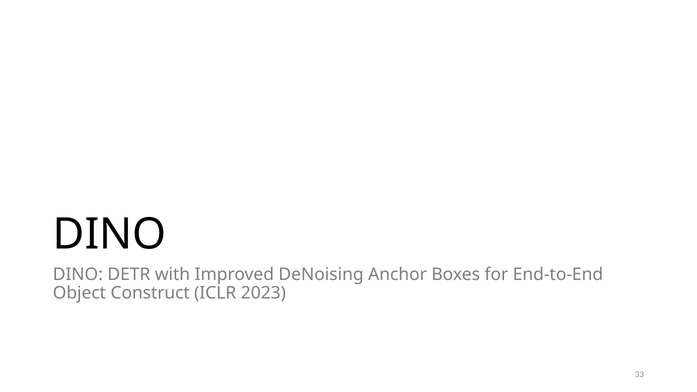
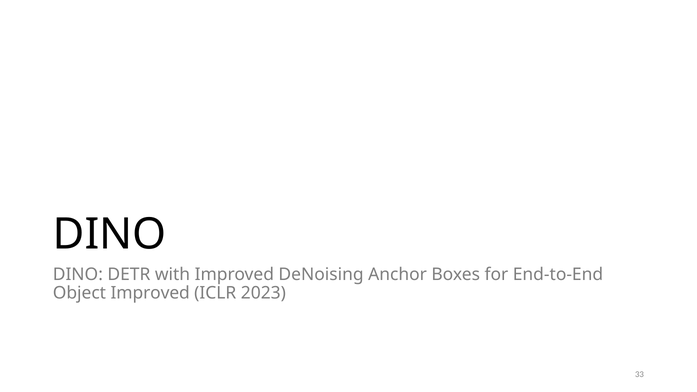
Object Construct: Construct -> Improved (150, 293)
